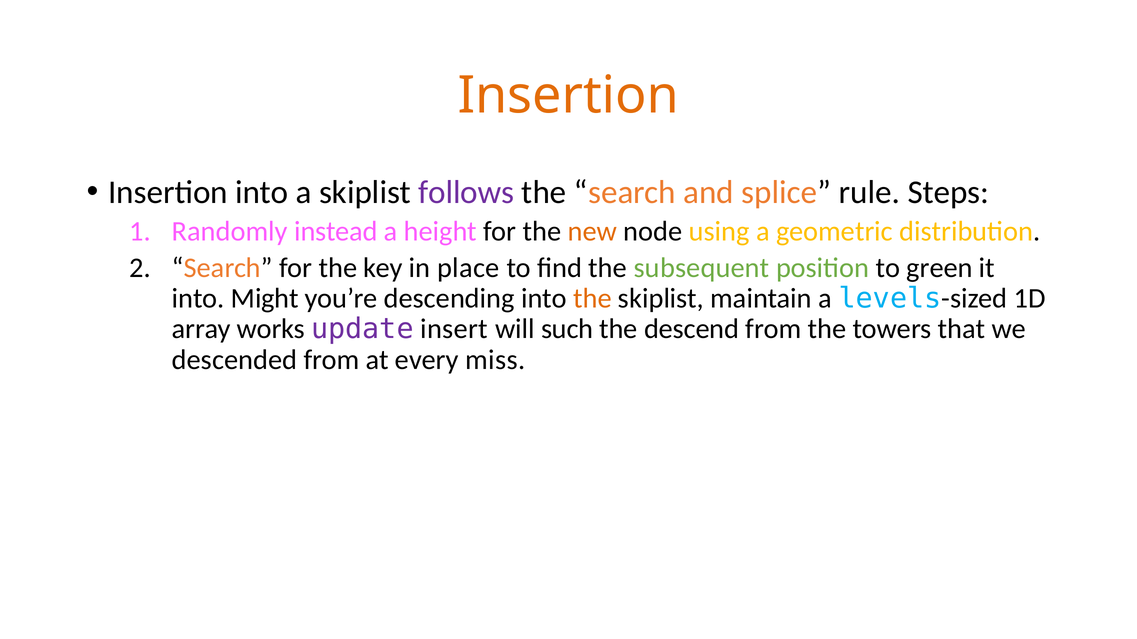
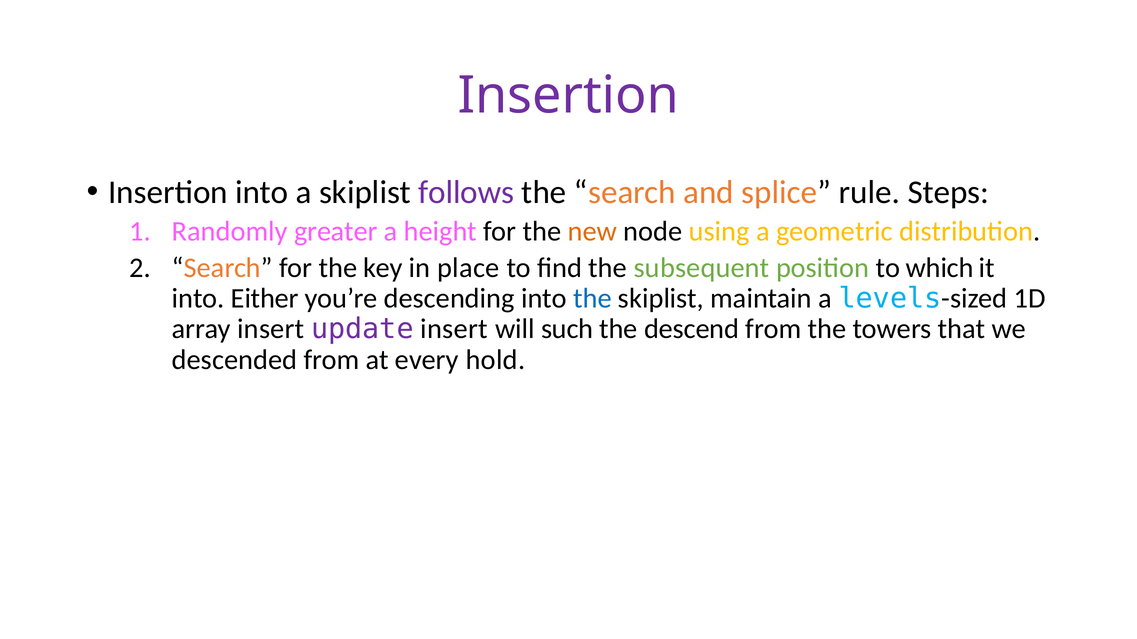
Insertion colour: orange -> purple (568, 96)
instead: instead -> greater (336, 231)
green: green -> which (940, 268)
Might: Might -> Either (265, 299)
the colour: orange -> blue (592, 299)
array works: works -> insert (271, 329)
miss: miss -> hold (495, 360)
